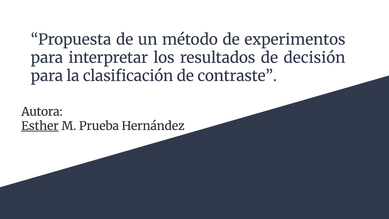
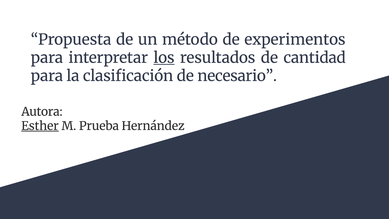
los underline: none -> present (164, 58)
decisión: decisión -> cantidad (315, 58)
contraste: contraste -> necesario (237, 76)
